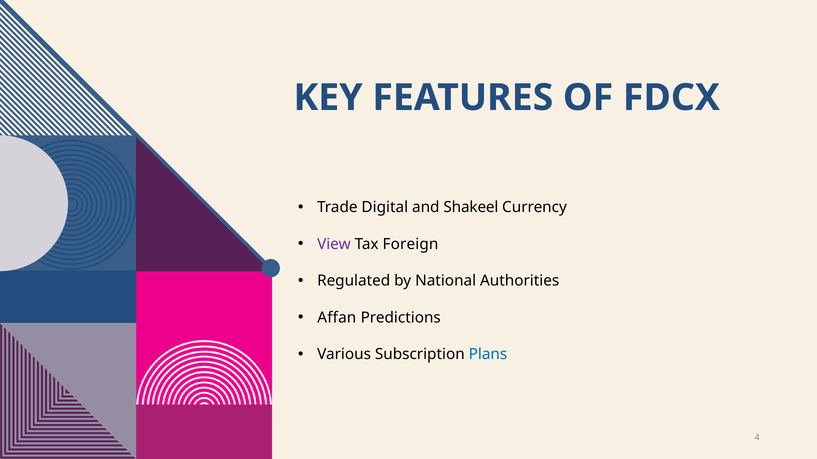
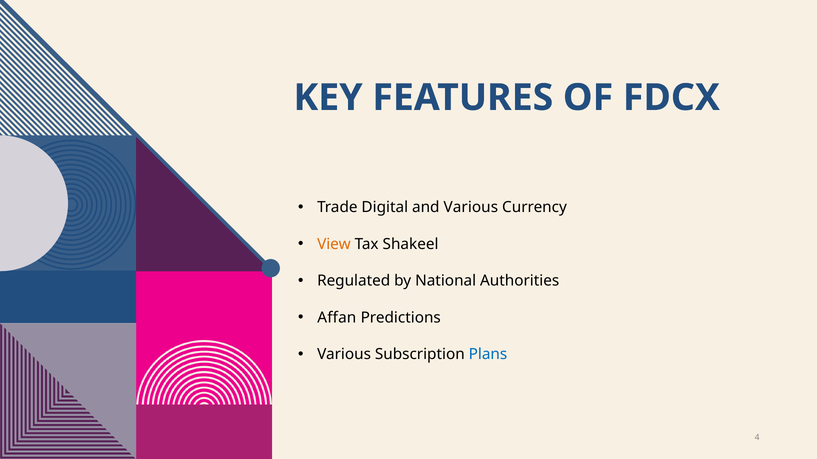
and Shakeel: Shakeel -> Various (471, 208)
View colour: purple -> orange (334, 244)
Foreign: Foreign -> Shakeel (411, 244)
